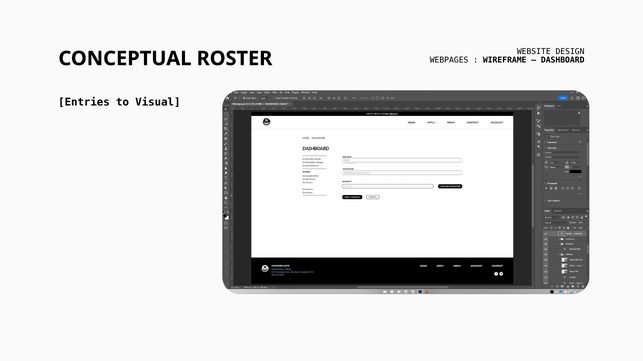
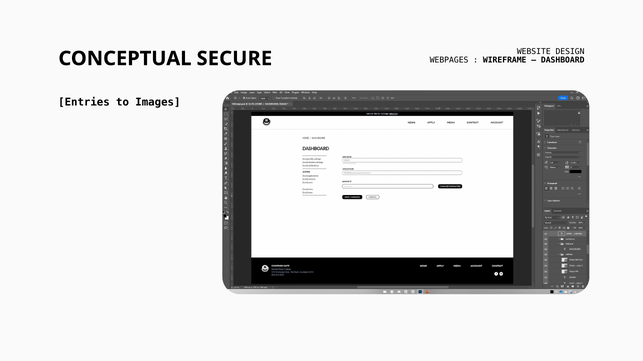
ROSTER: ROSTER -> SECURE (234, 59)
Visual: Visual -> Images (158, 103)
